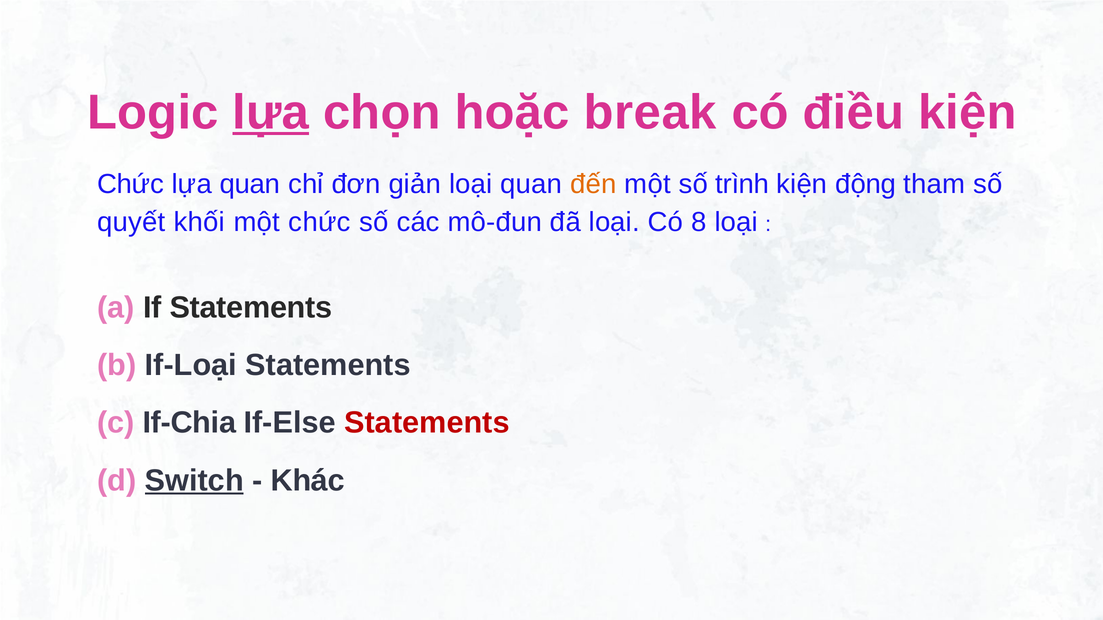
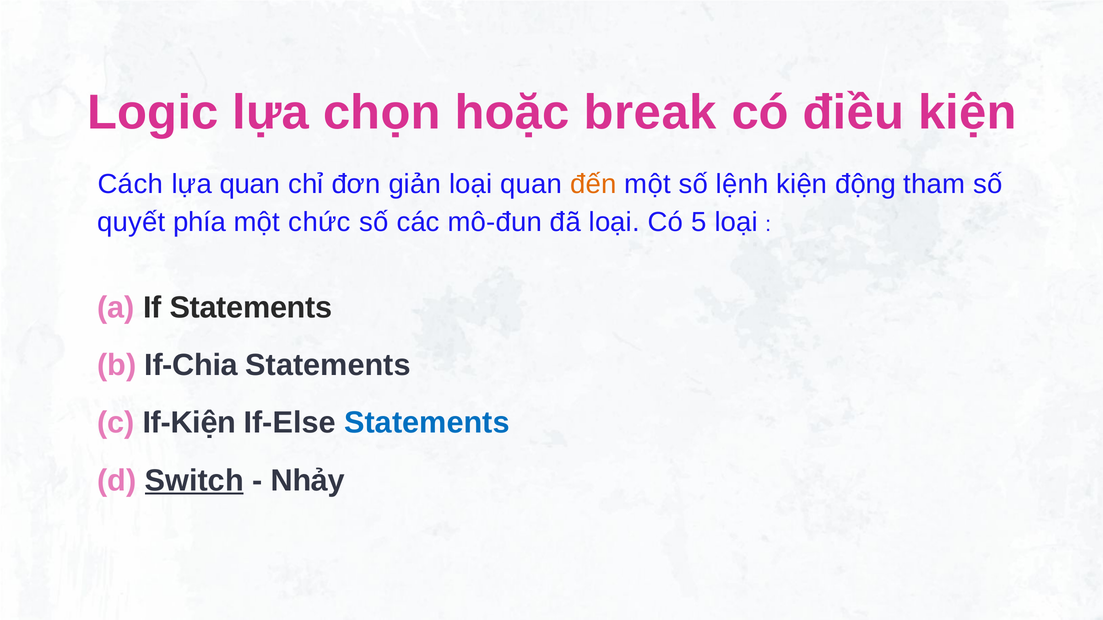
lựa underline: present -> none (271, 112)
Chức: Chức -> Cách (130, 184)
trình: trình -> lệnh (742, 184)
khối: khối -> phía (200, 222)
8: 8 -> 5 (699, 222)
If-Loại: If-Loại -> If-Chia (191, 366)
If-Chia: If-Chia -> If-Kiện (189, 423)
Statements colour: red -> blue (427, 423)
Khác: Khác -> Nhảy (308, 481)
